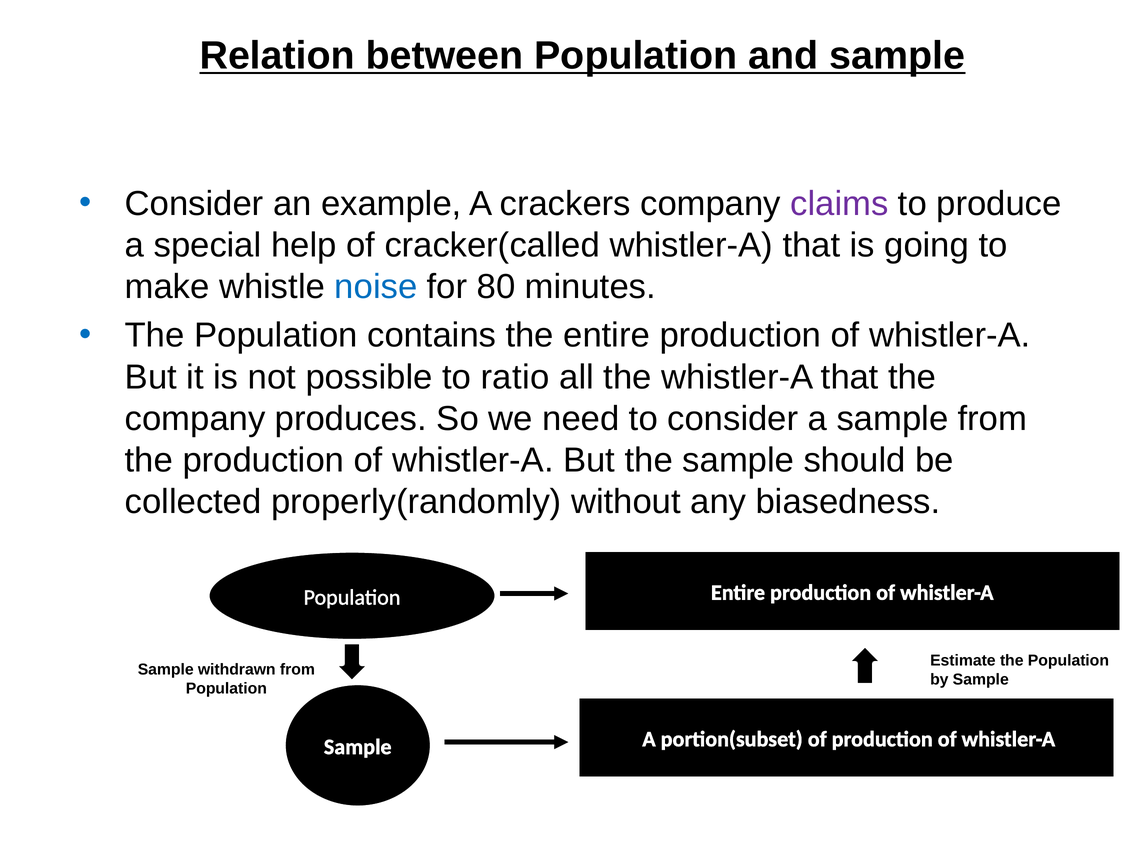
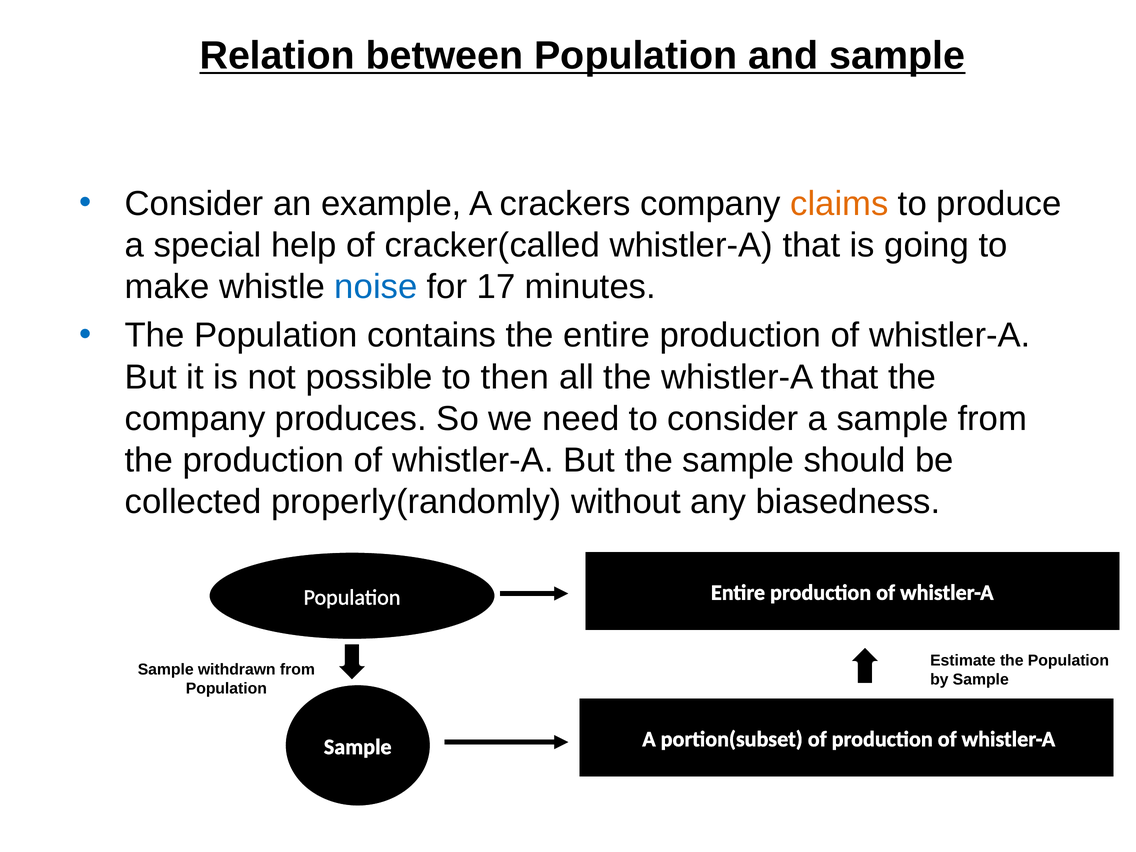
claims colour: purple -> orange (839, 204)
80: 80 -> 17 (496, 287)
ratio: ratio -> then (515, 377)
